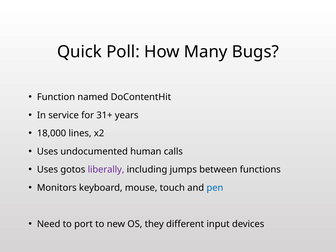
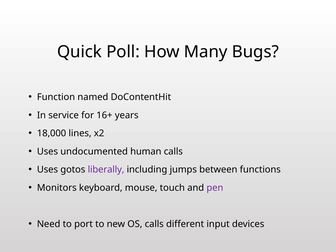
31+: 31+ -> 16+ (104, 115)
pen colour: blue -> purple (215, 188)
OS they: they -> calls (154, 224)
